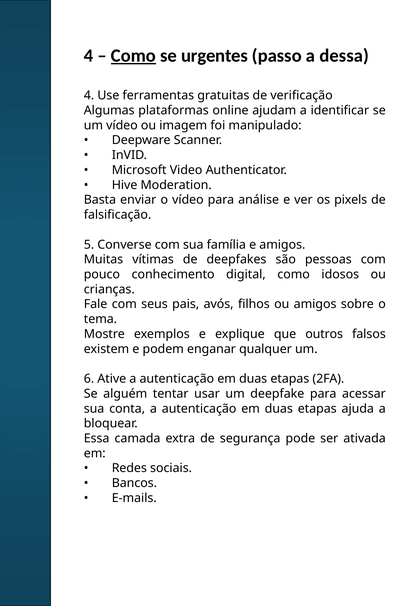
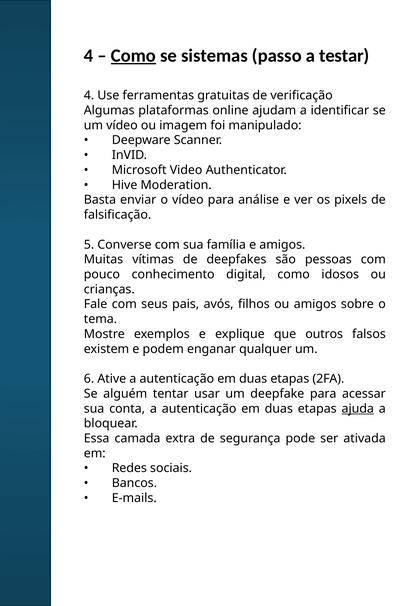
urgentes: urgentes -> sistemas (214, 56)
dessa: dessa -> testar (344, 56)
ajuda underline: none -> present (358, 408)
